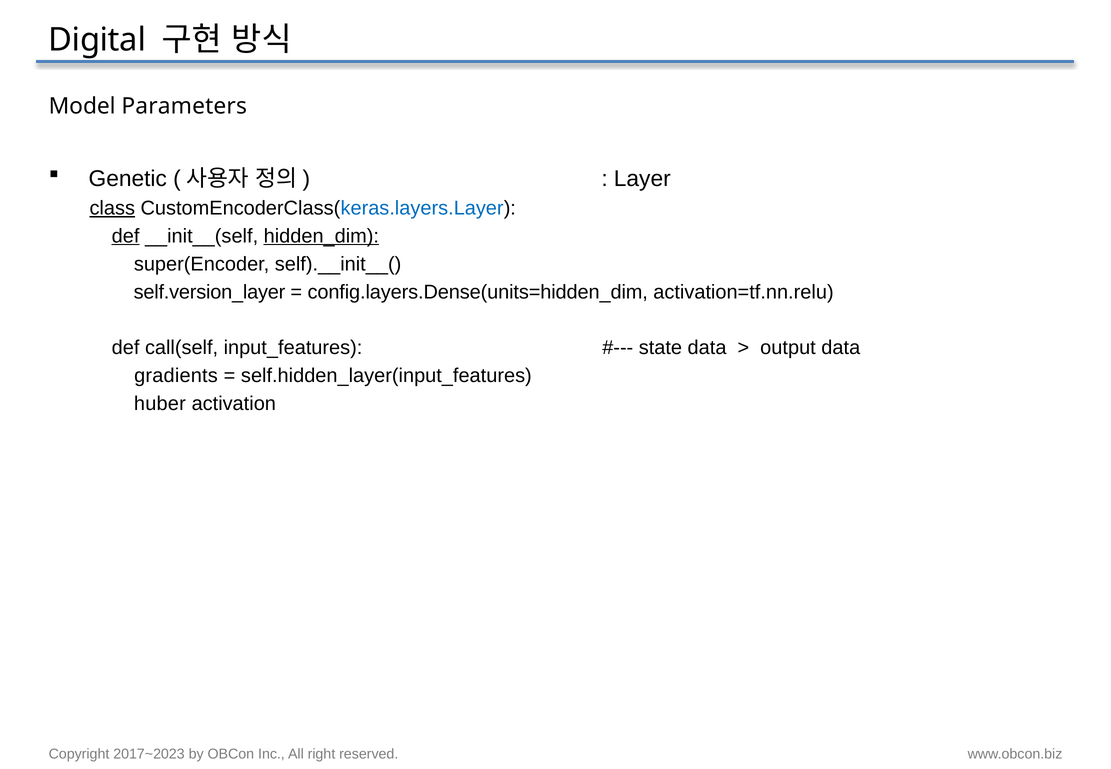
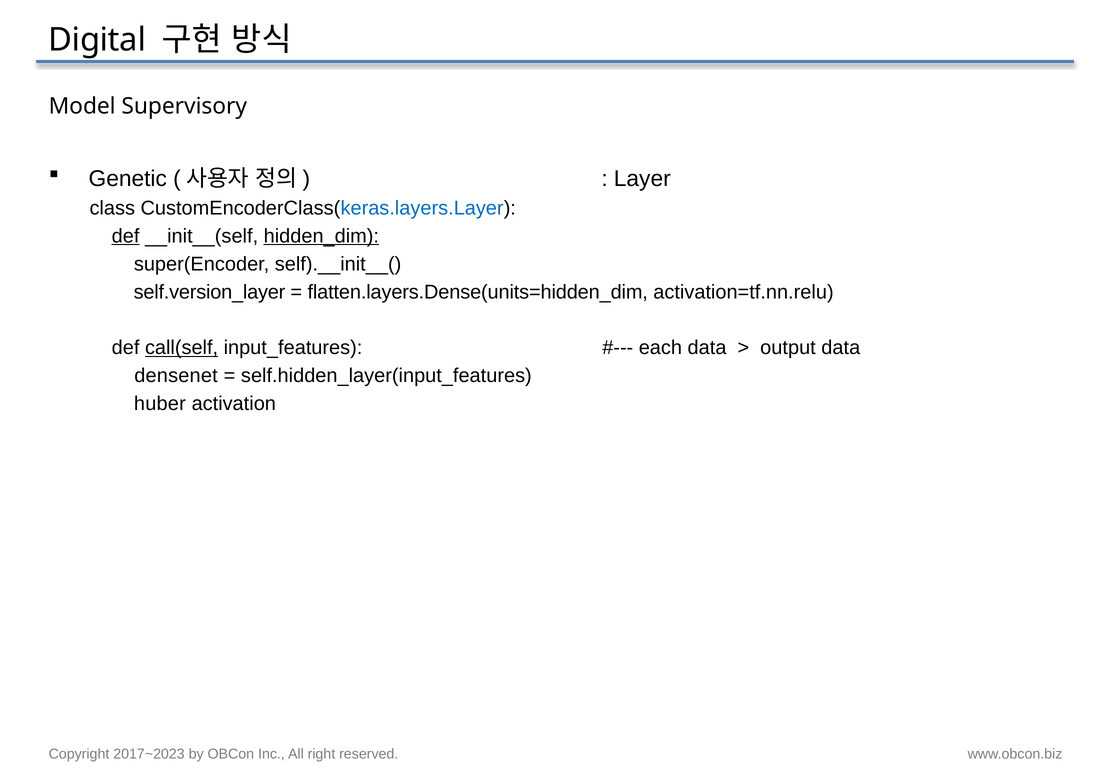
Parameters: Parameters -> Supervisory (184, 106)
class underline: present -> none (112, 208)
config.layers.Dense(units=hidden_dim: config.layers.Dense(units=hidden_dim -> flatten.layers.Dense(units=hidden_dim (478, 292)
call(self underline: none -> present (182, 348)
state: state -> each (660, 348)
gradients: gradients -> densenet (176, 376)
